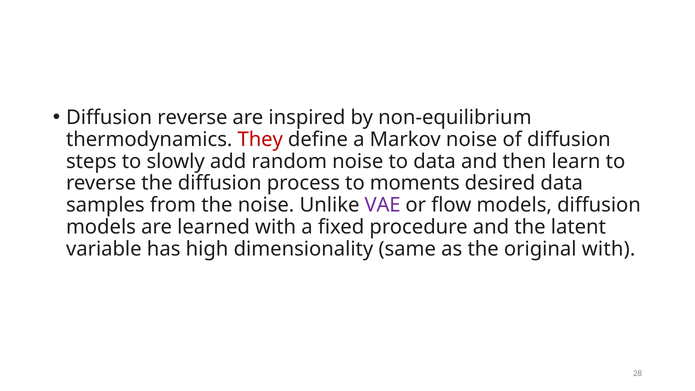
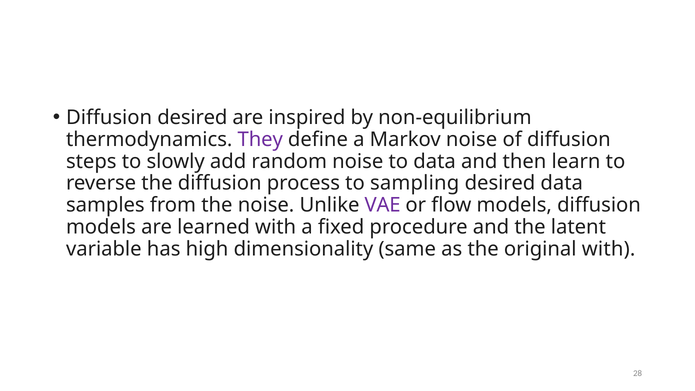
Diffusion reverse: reverse -> desired (192, 118)
They colour: red -> purple (260, 139)
moments: moments -> sampling (415, 183)
